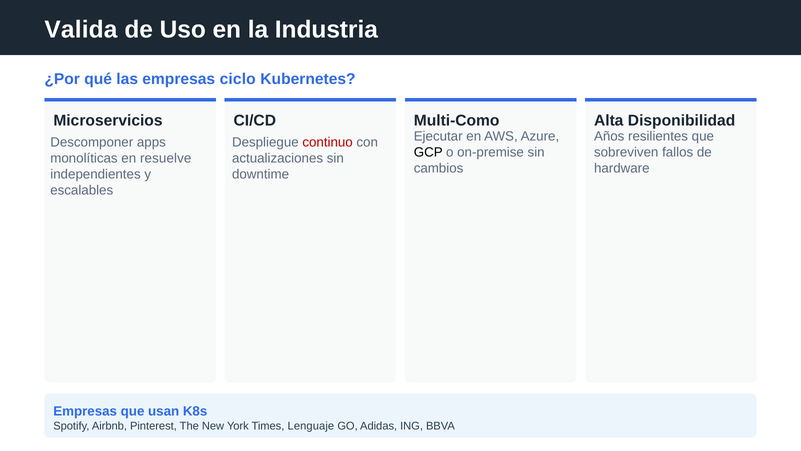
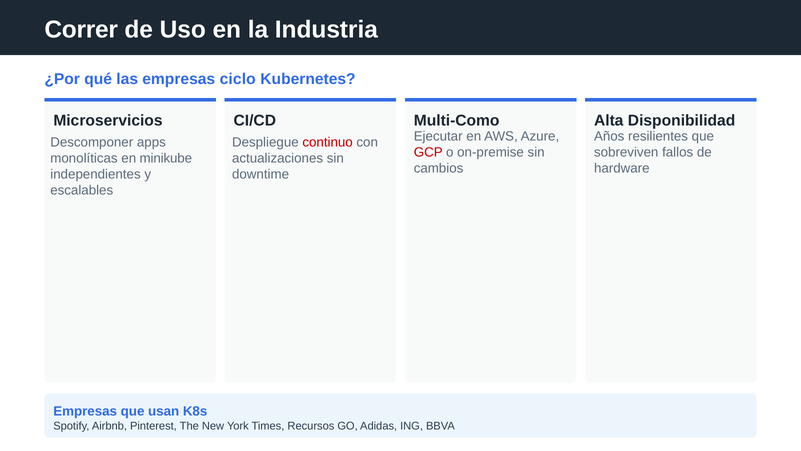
Valida: Valida -> Correr (81, 30)
GCP colour: black -> red (428, 152)
resuelve: resuelve -> minikube (166, 158)
Lenguaje: Lenguaje -> Recursos (311, 426)
